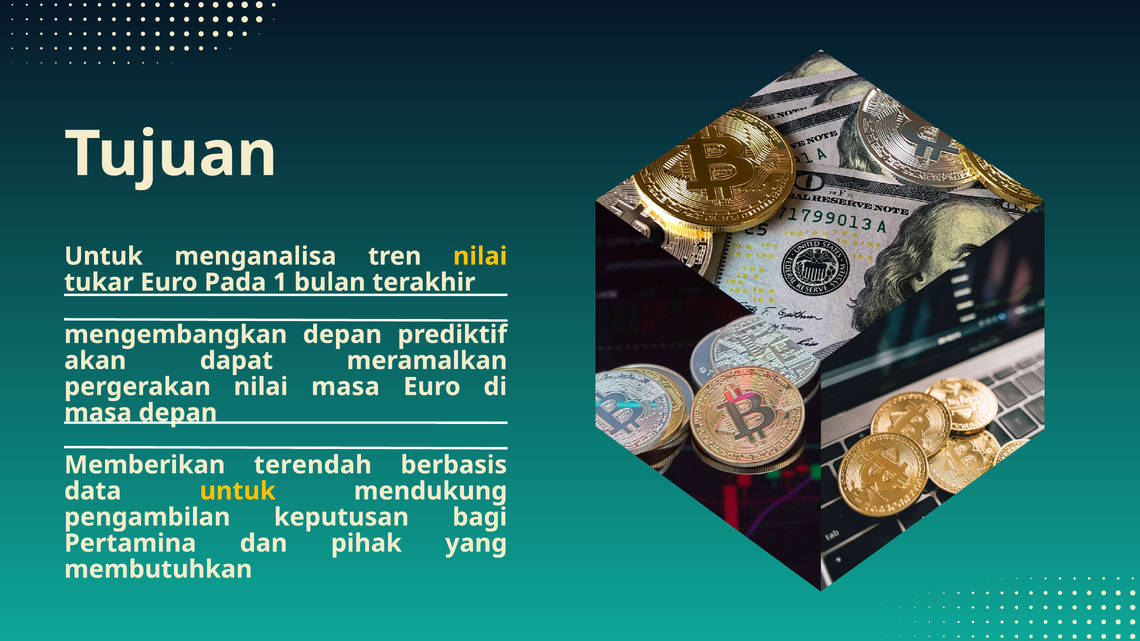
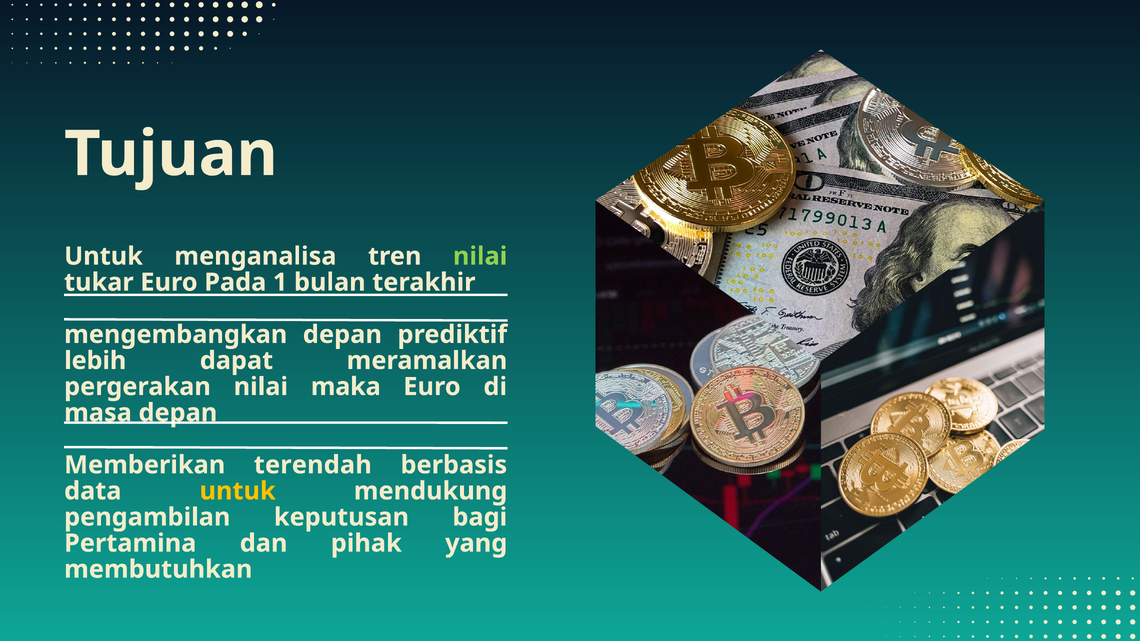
nilai colour: yellow -> light green (480, 256)
akan: akan -> lebih (95, 361)
nilai masa: masa -> maka (346, 387)
